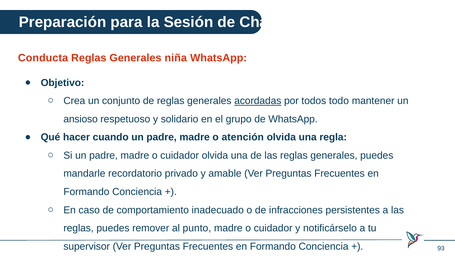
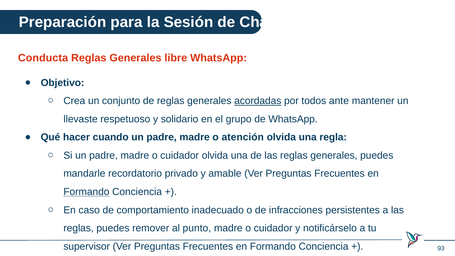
niña: niña -> libre (176, 58)
todo: todo -> ante (339, 101)
ansioso: ansioso -> llevaste (81, 119)
Formando underline: none -> present (86, 192)
